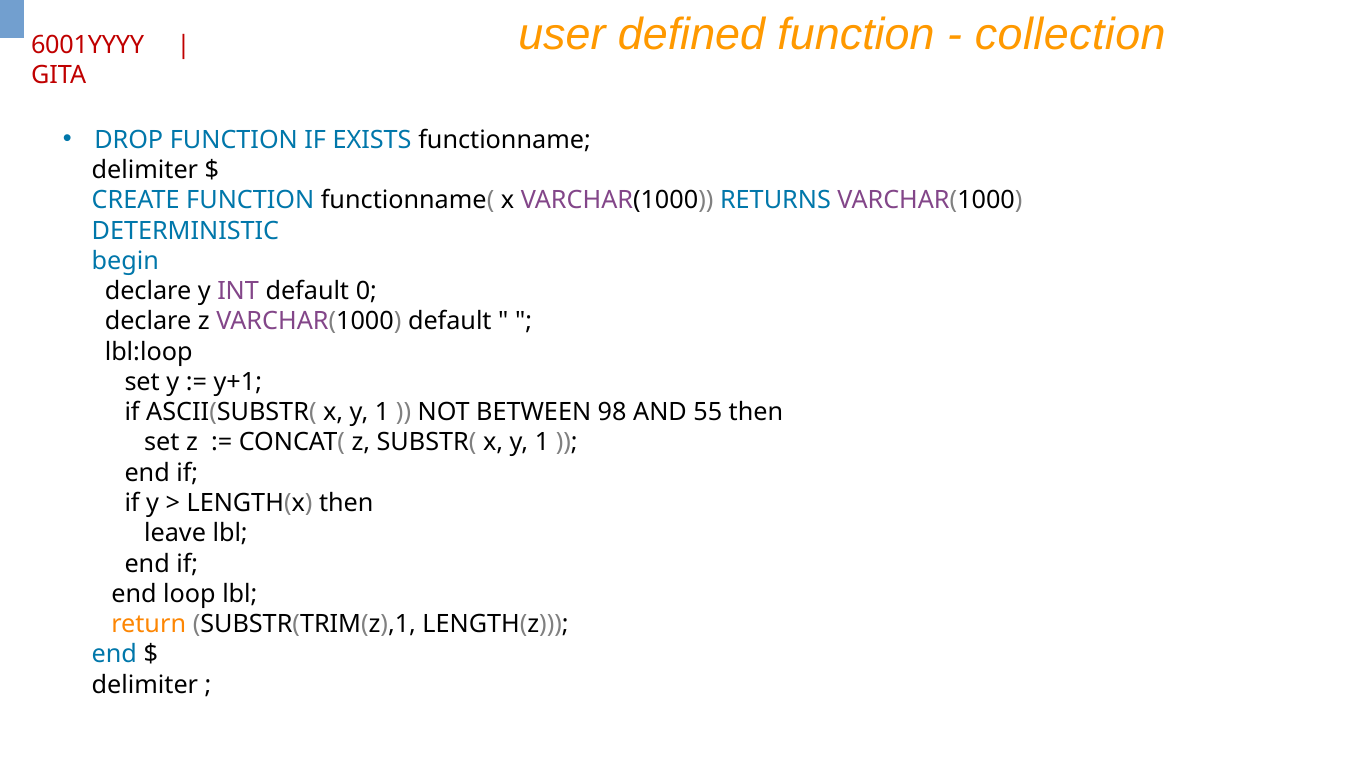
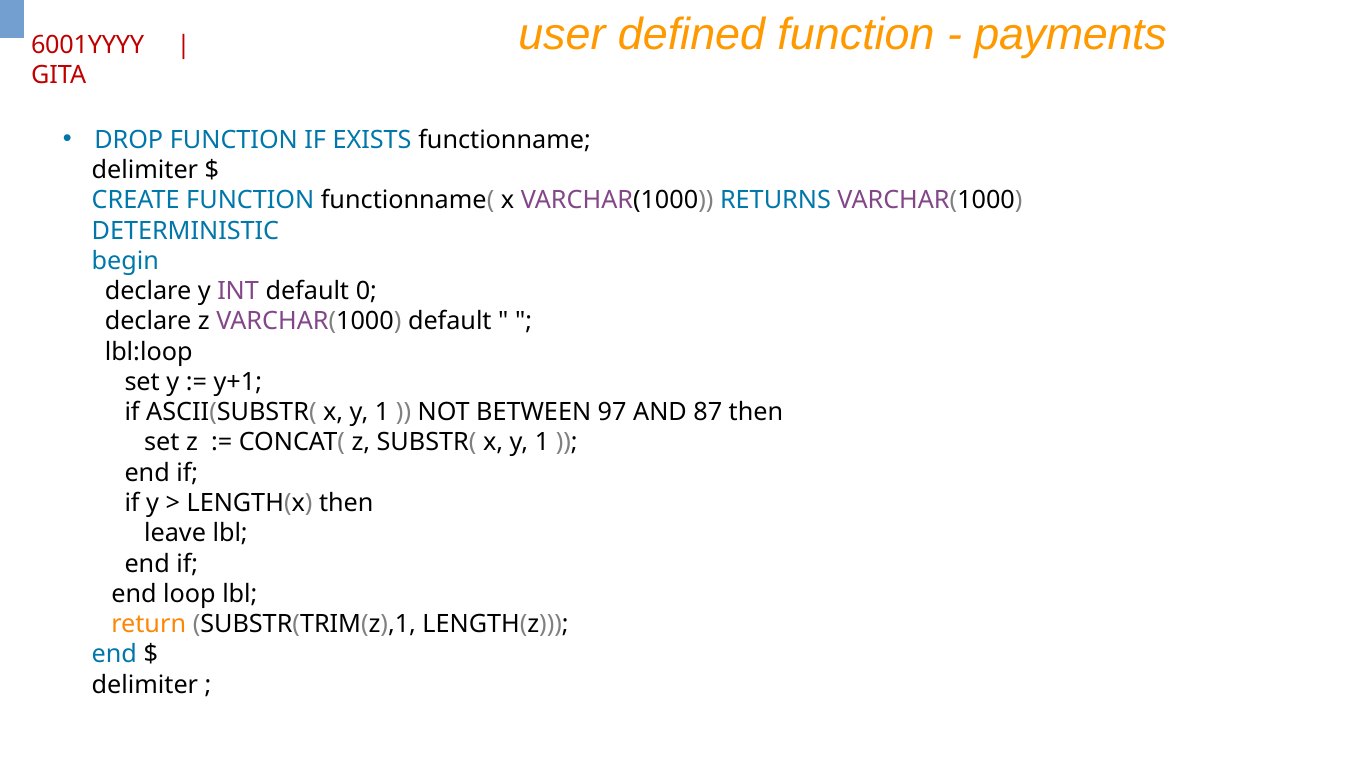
collection: collection -> payments (1071, 35)
98: 98 -> 97 (612, 412)
55: 55 -> 87 (708, 412)
